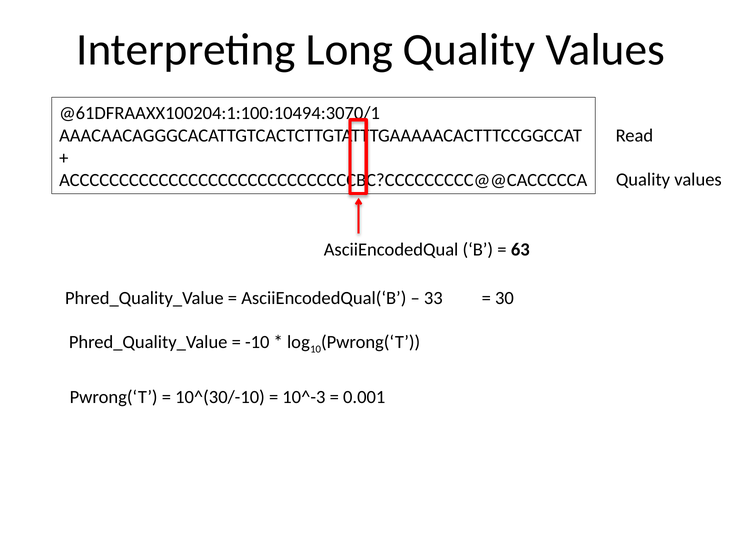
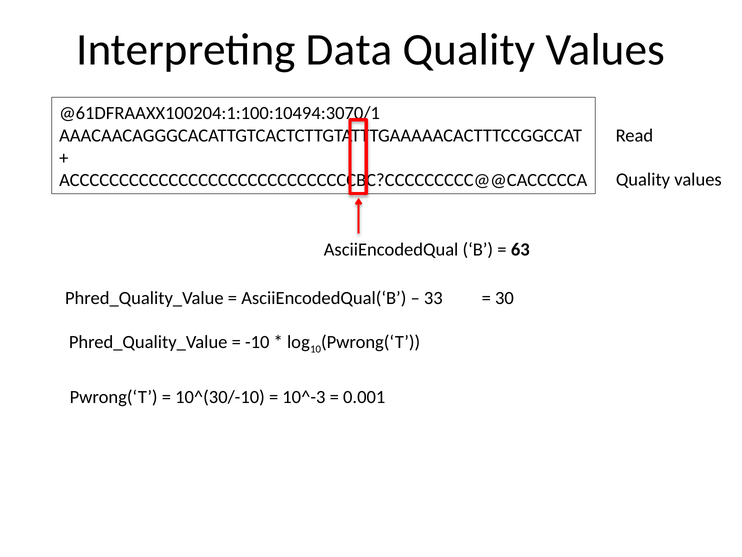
Long: Long -> Data (349, 50)
